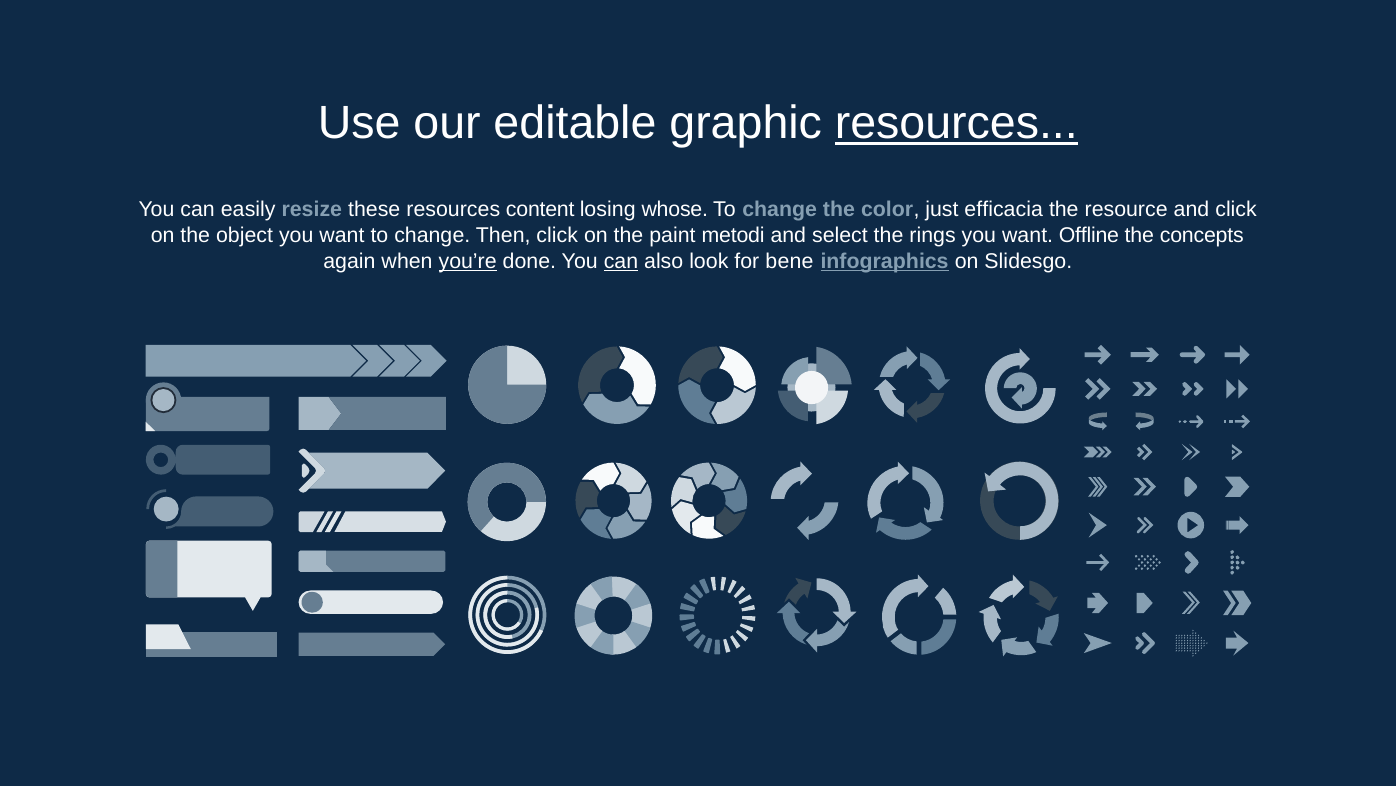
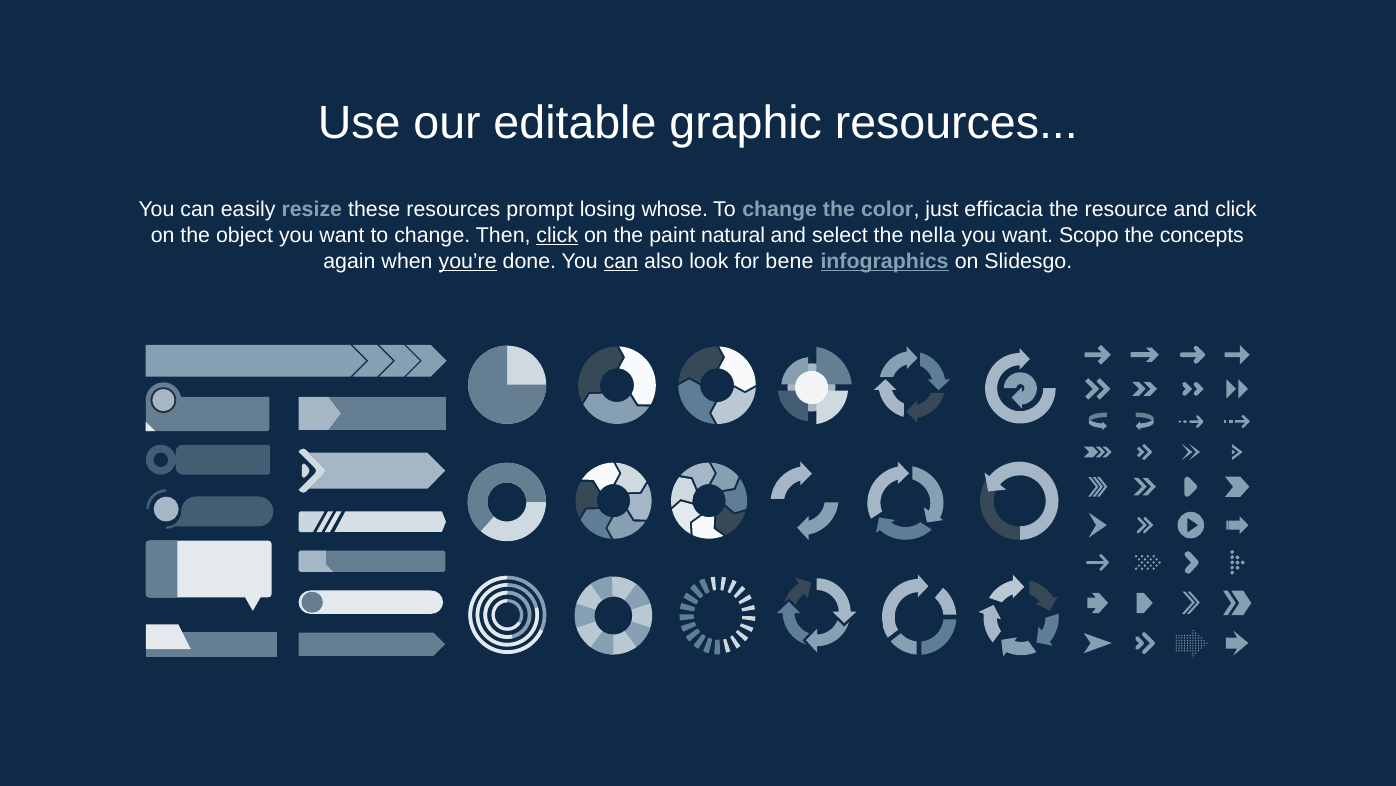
resources underline: present -> none (956, 123)
content: content -> prompt (540, 210)
click underline: none -> present (557, 235)
metodi: metodi -> natural (733, 235)
rings: rings -> nella (933, 235)
Offline: Offline -> Scopo (1089, 235)
